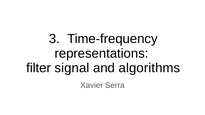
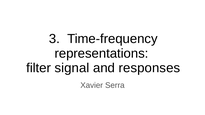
algorithms: algorithms -> responses (149, 68)
